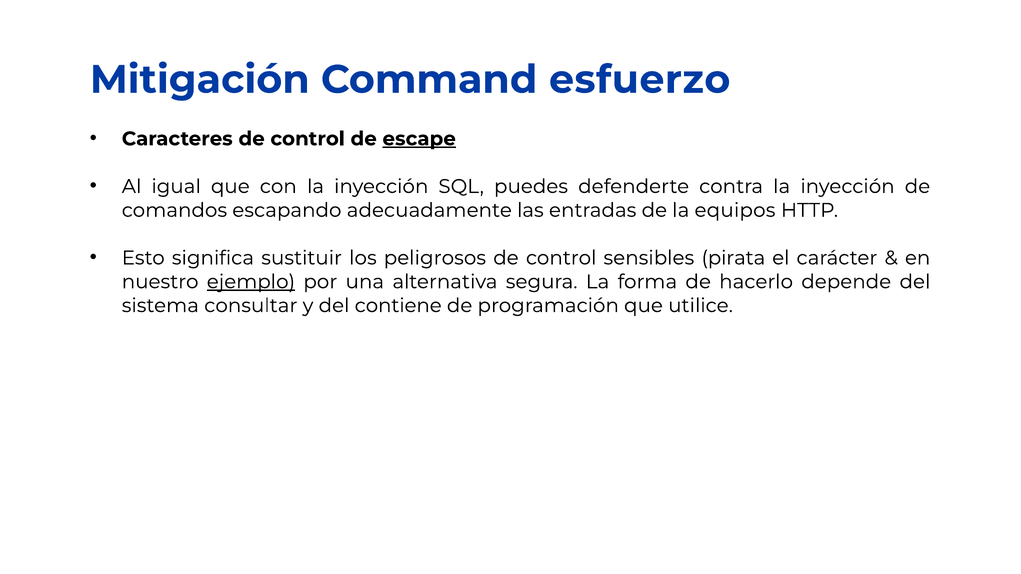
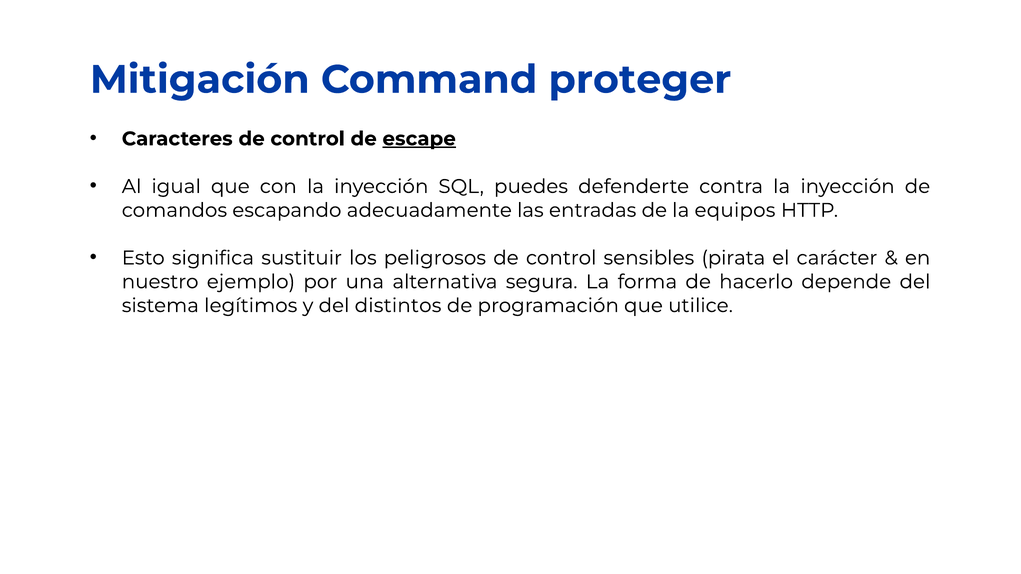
esfuerzo: esfuerzo -> proteger (640, 80)
ejemplo underline: present -> none (251, 282)
consultar: consultar -> legítimos (251, 306)
contiene: contiene -> distintos (398, 306)
